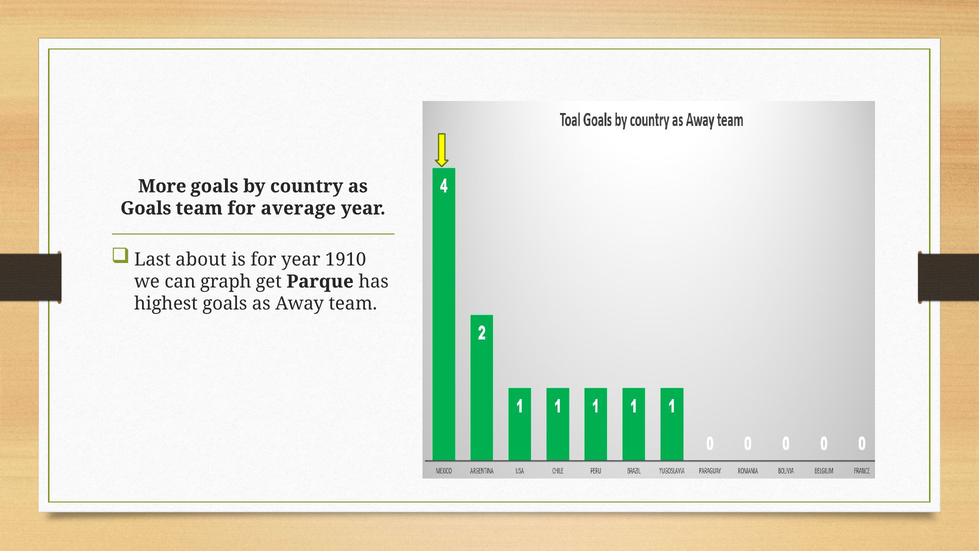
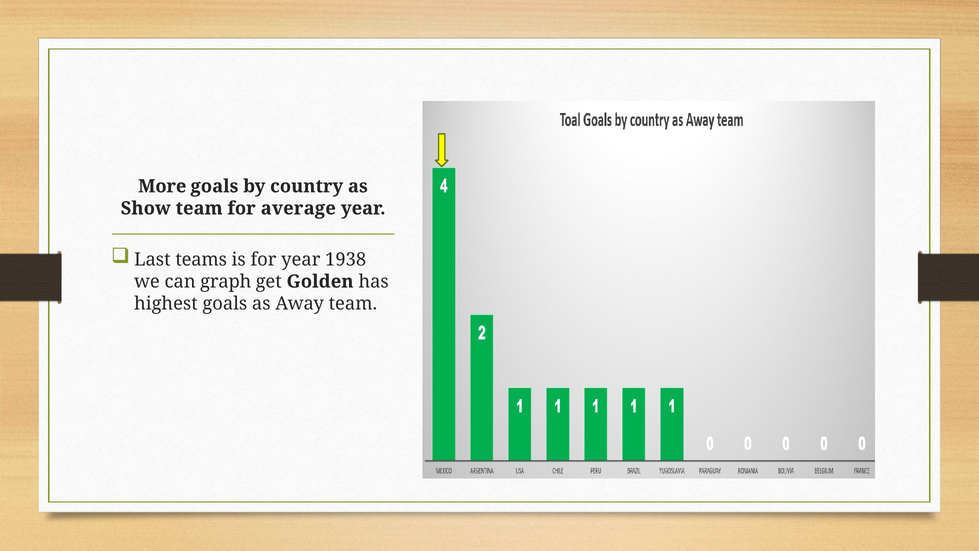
Goals: Goals -> Show (146, 208)
about: about -> teams (201, 259)
1910: 1910 -> 1938 (346, 259)
Parque: Parque -> Golden (320, 281)
